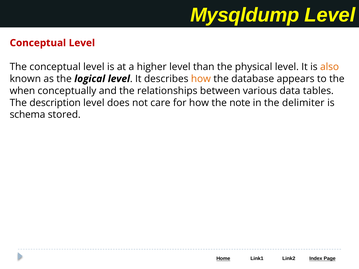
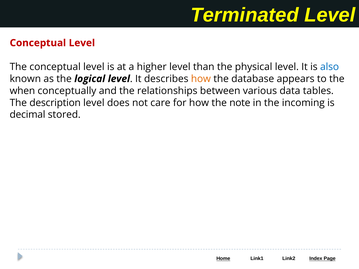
Mysqldump: Mysqldump -> Terminated (245, 15)
also colour: orange -> blue (330, 67)
delimiter: delimiter -> incoming (303, 103)
schema: schema -> decimal (28, 115)
